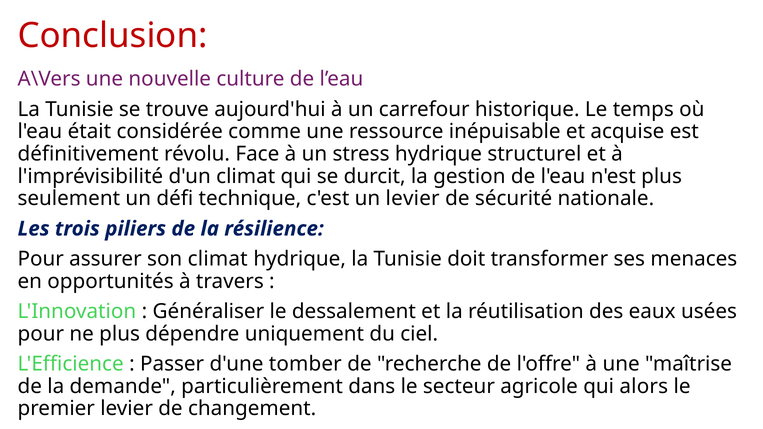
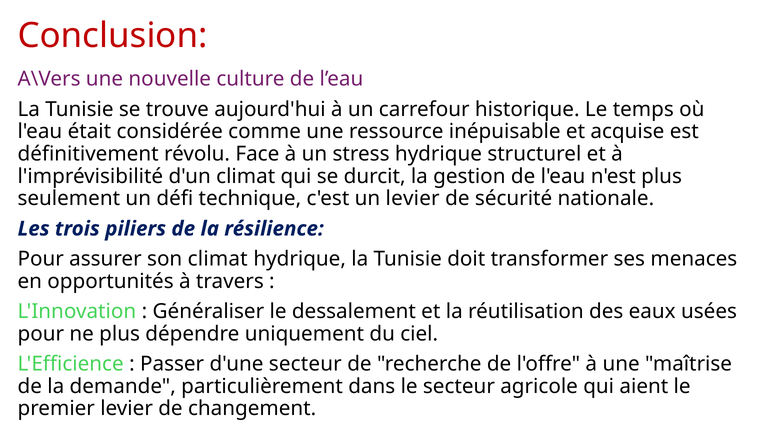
d'une tomber: tomber -> secteur (305, 364)
alors: alors -> aient (644, 387)
